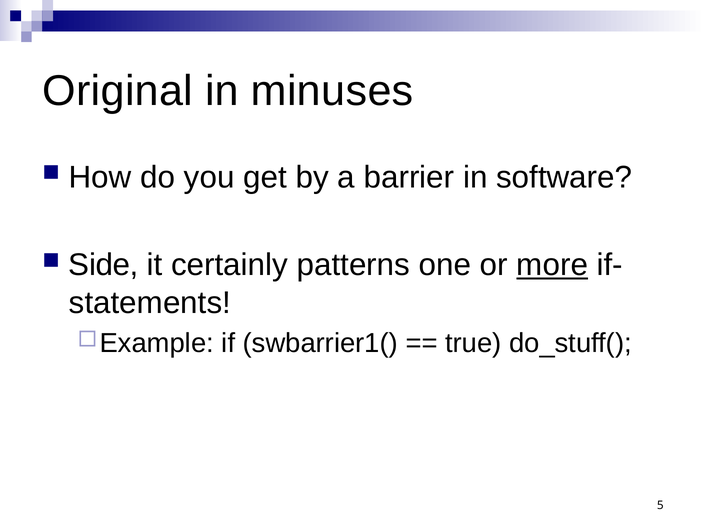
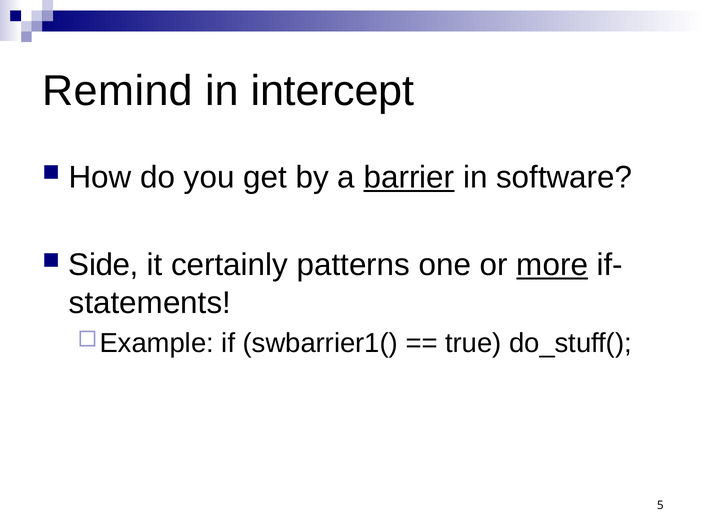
Original: Original -> Remind (118, 91)
minuses: minuses -> intercept (332, 91)
barrier underline: none -> present (409, 178)
